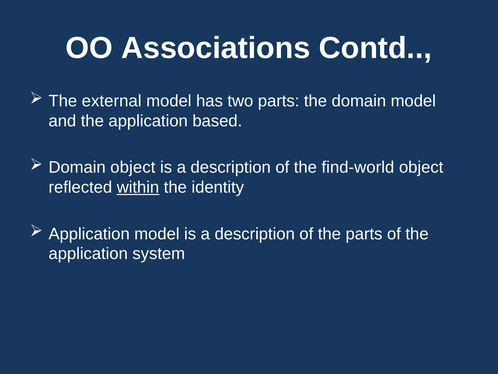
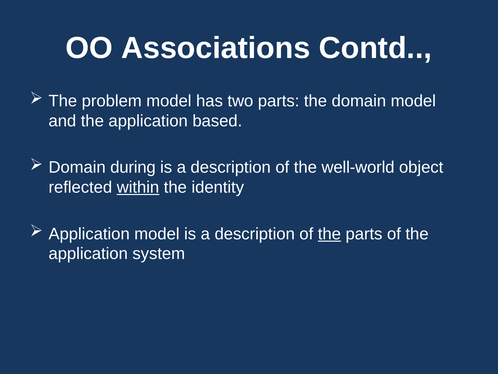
external: external -> problem (112, 101)
Domain object: object -> during (133, 167)
find-world: find-world -> well-world (358, 167)
the underline: none -> present (329, 234)
